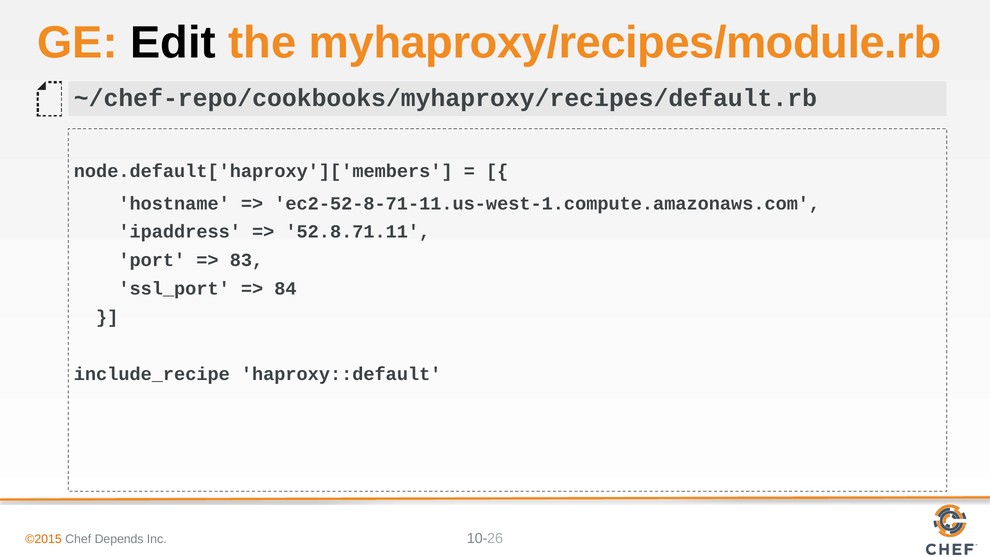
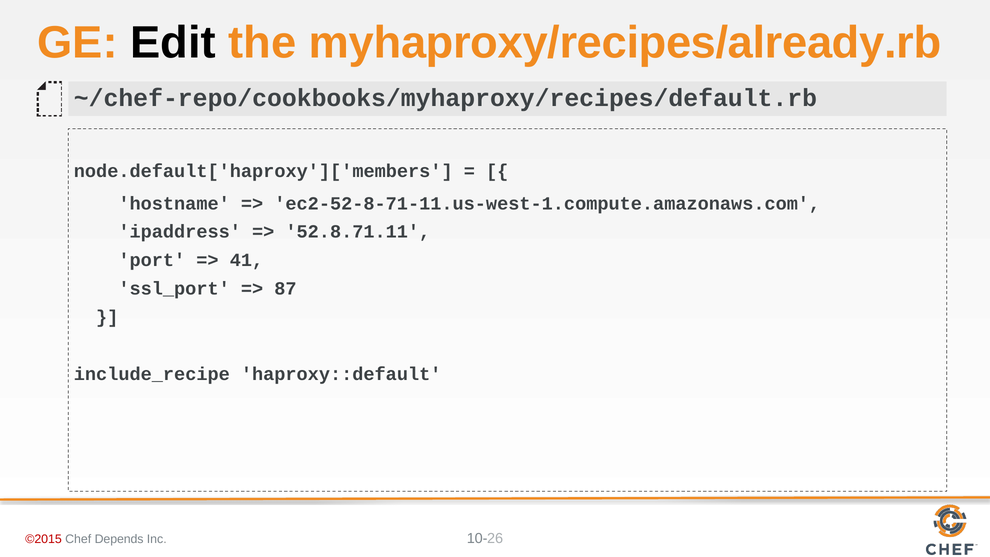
myhaproxy/recipes/module.rb: myhaproxy/recipes/module.rb -> myhaproxy/recipes/already.rb (625, 43)
83: 83 -> 41 (246, 260)
84: 84 -> 87 (285, 289)
©2015 colour: orange -> red (44, 539)
